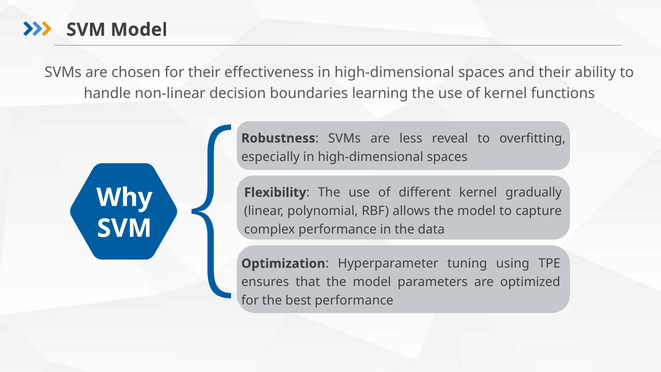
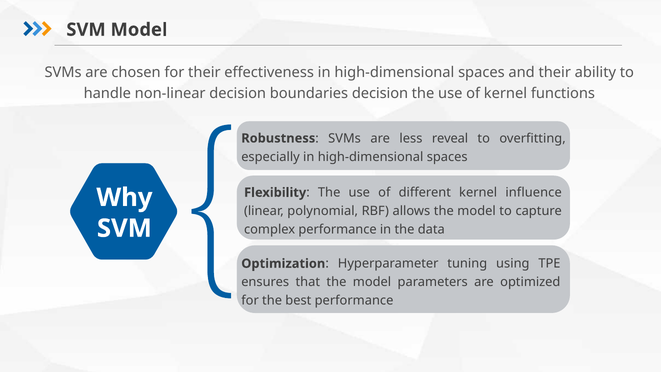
boundaries learning: learning -> decision (380, 93)
gradually: gradually -> influence (534, 192)
